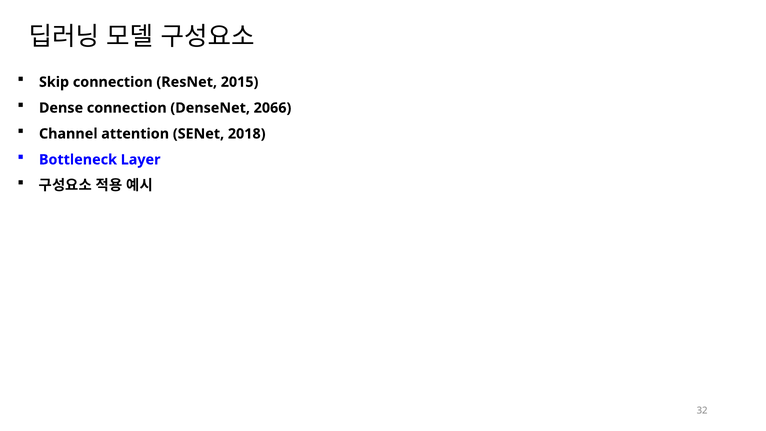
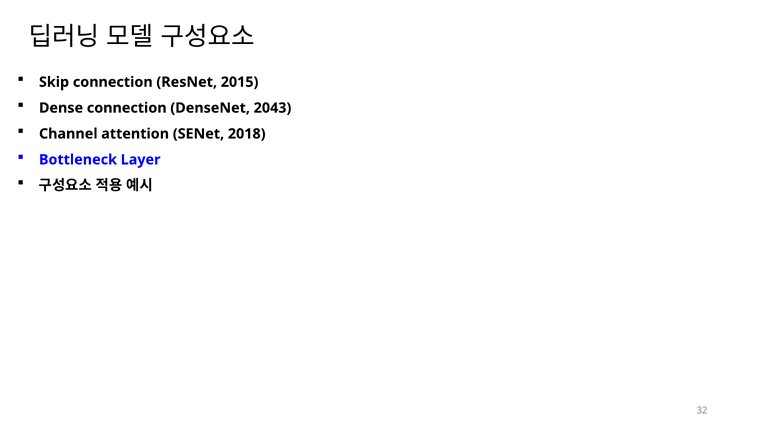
2066: 2066 -> 2043 (273, 108)
